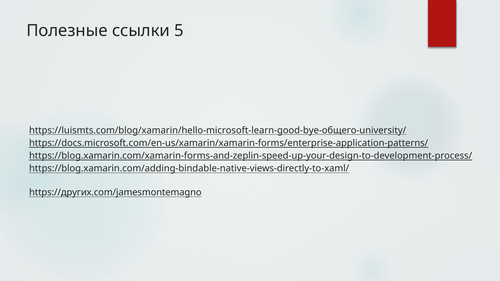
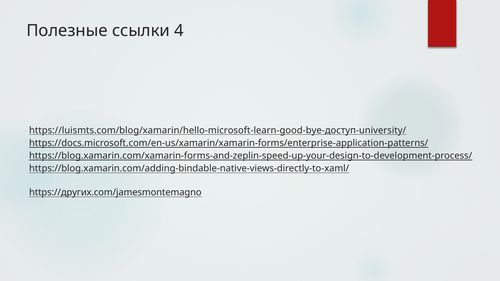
5: 5 -> 4 (179, 31)
https://luismts.com/blog/xamarin/hello-microsoft-learn-good-bye-общего-university/: https://luismts.com/blog/xamarin/hello-microsoft-learn-good-bye-общего-university/ -> https://luismts.com/blog/xamarin/hello-microsoft-learn-good-bye-доступ-university/ (218, 130)
